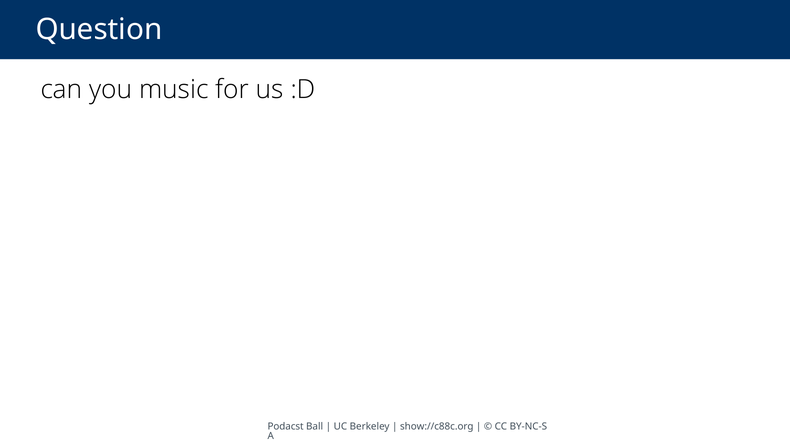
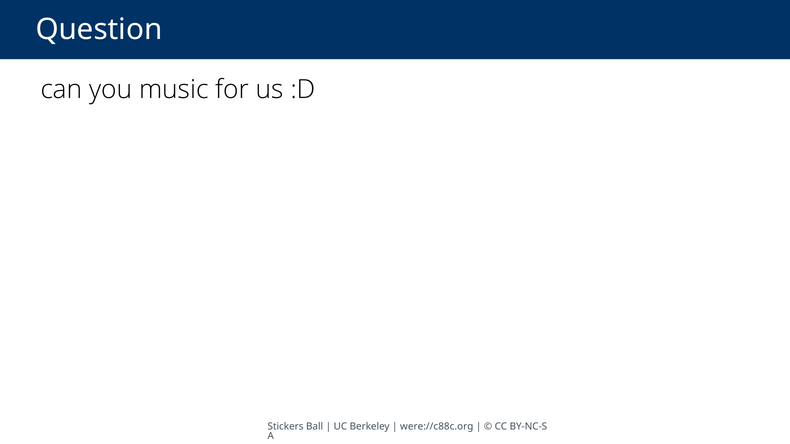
Podacst: Podacst -> Stickers (286, 427)
show://c88c.org: show://c88c.org -> were://c88c.org (437, 427)
